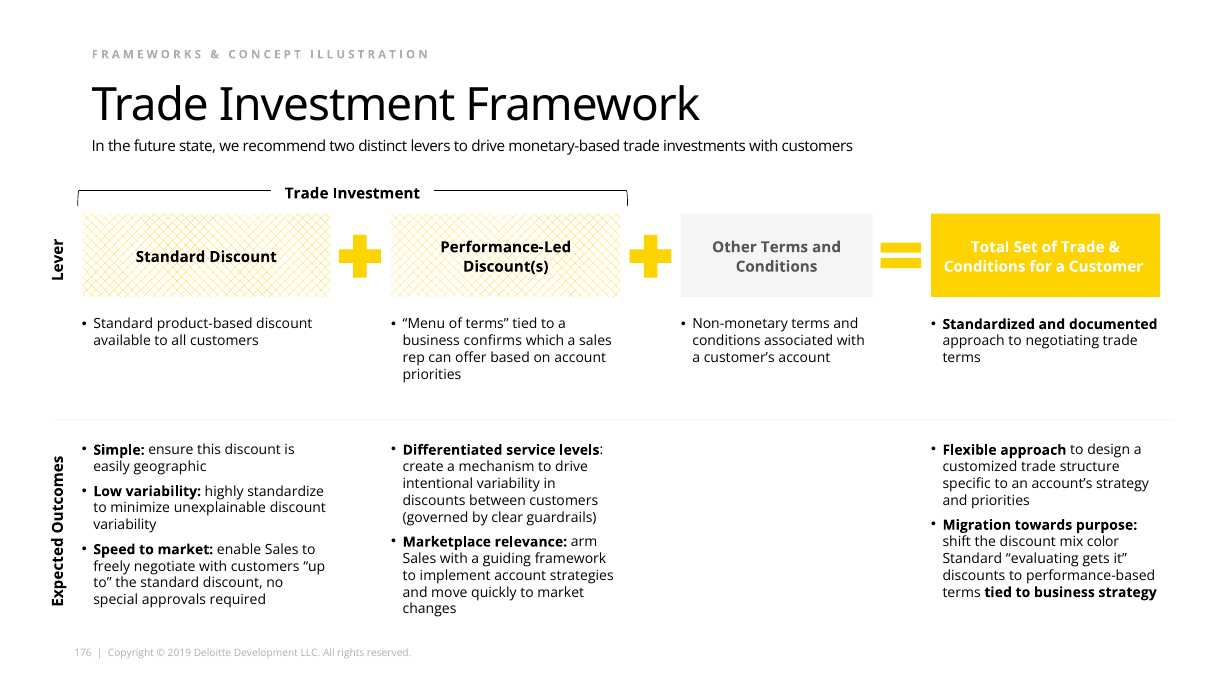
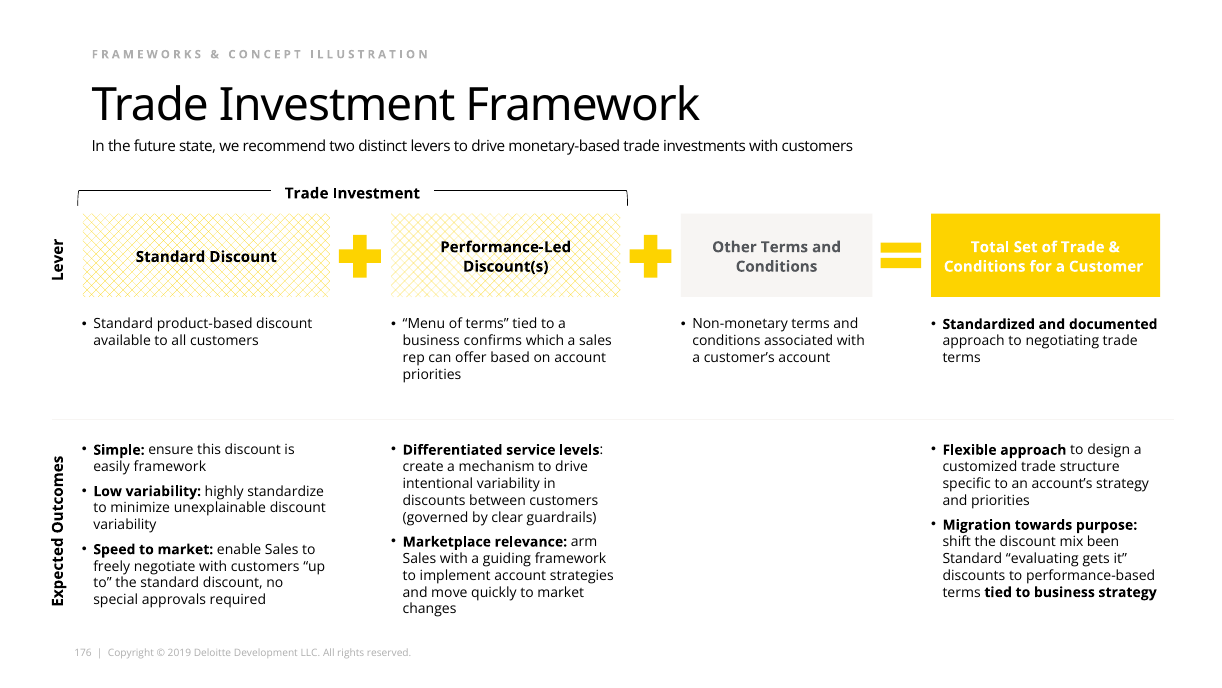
easily geographic: geographic -> framework (170, 467)
color: color -> been (1103, 541)
